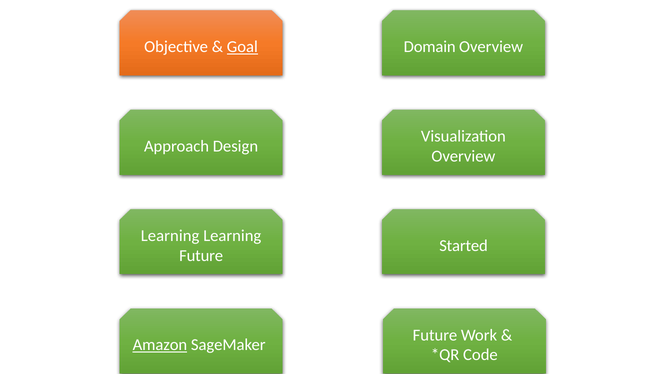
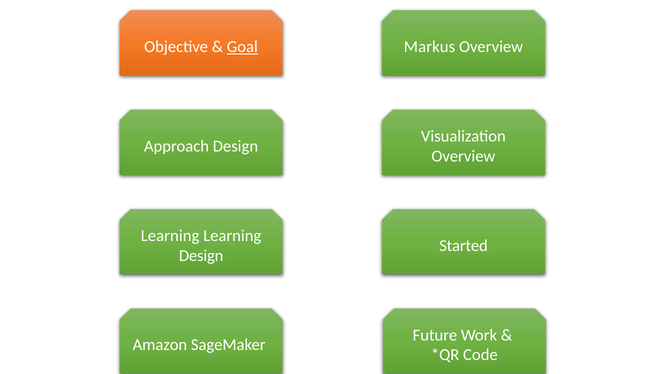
Domain: Domain -> Markus (430, 47)
Future: Future -> Design (201, 256)
Amazon underline: present -> none (160, 345)
